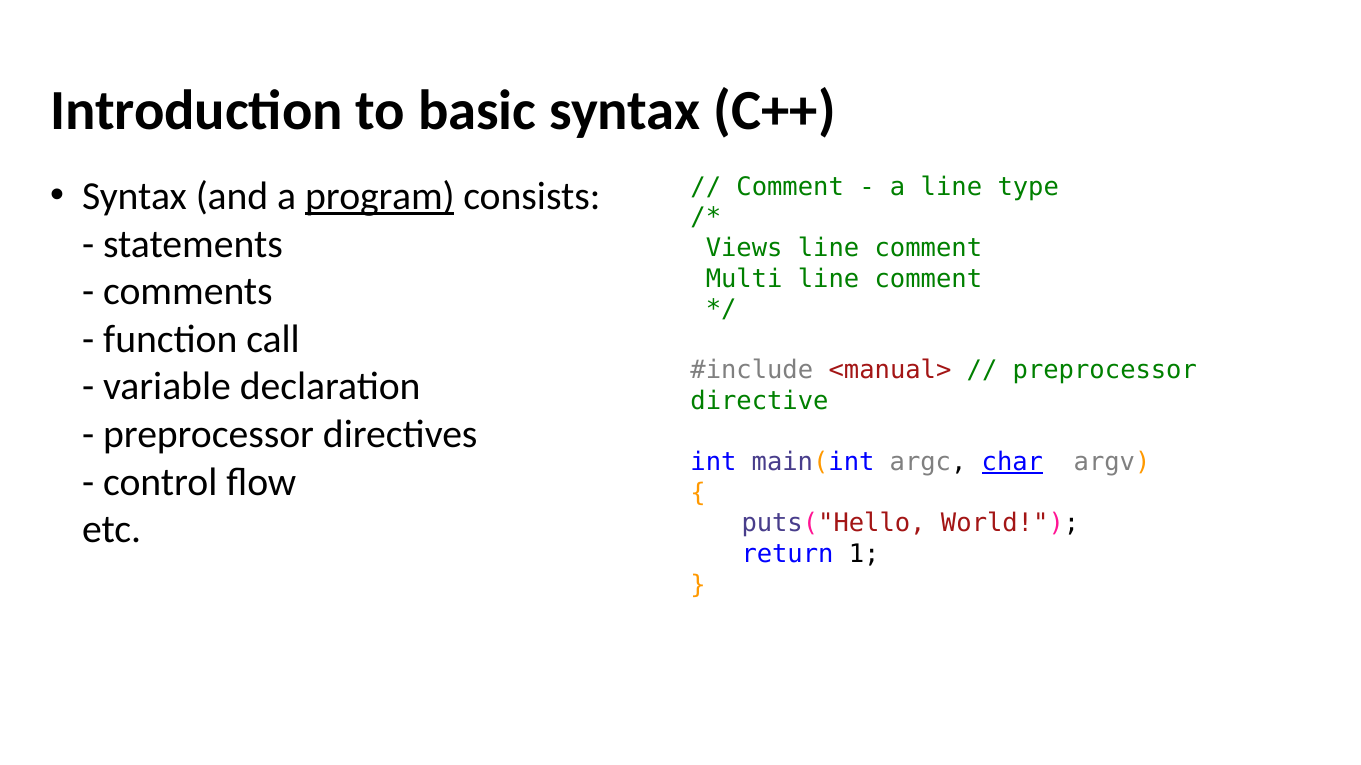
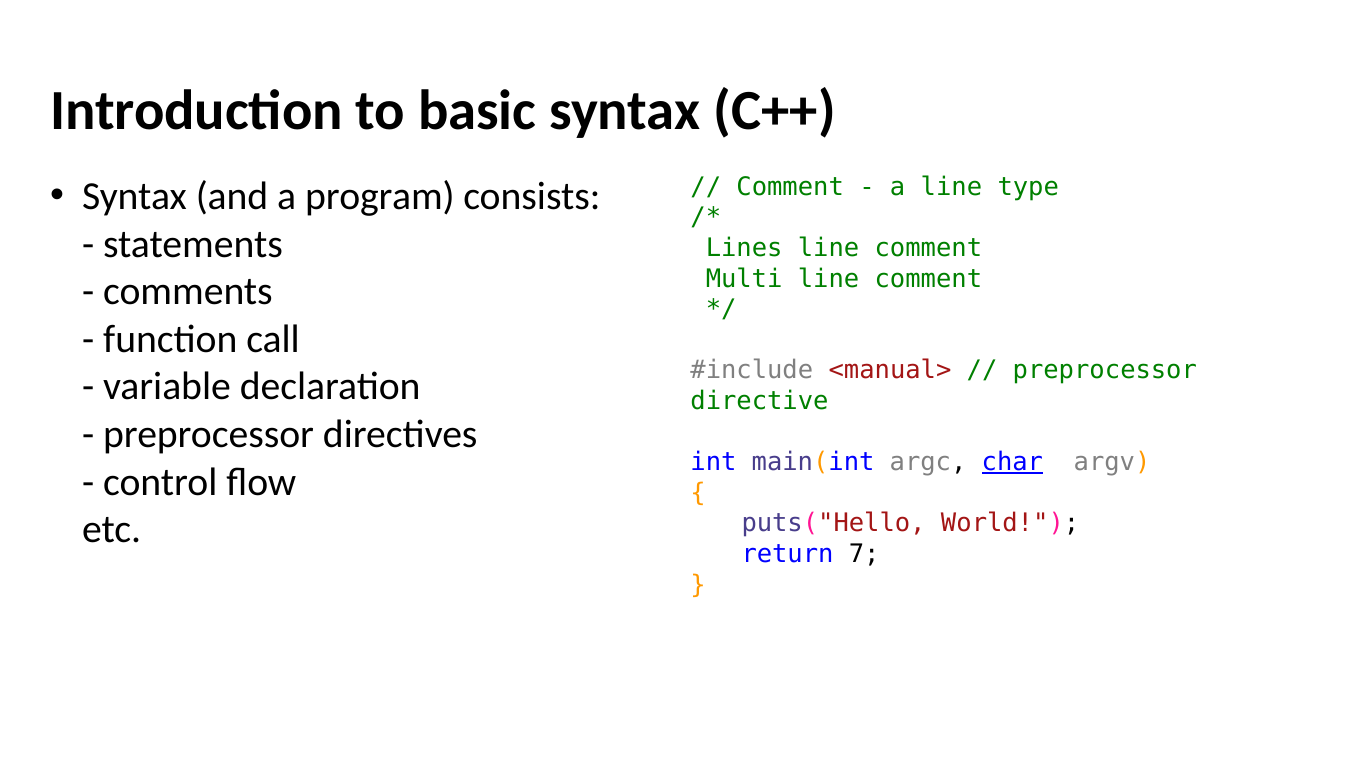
program underline: present -> none (380, 196)
Views: Views -> Lines (744, 248)
1: 1 -> 7 (864, 554)
